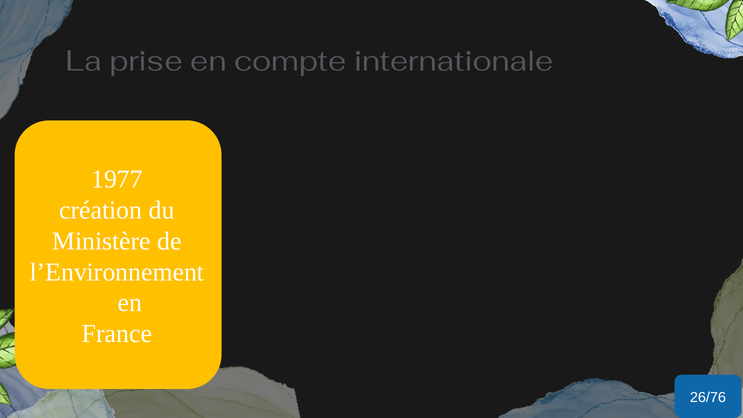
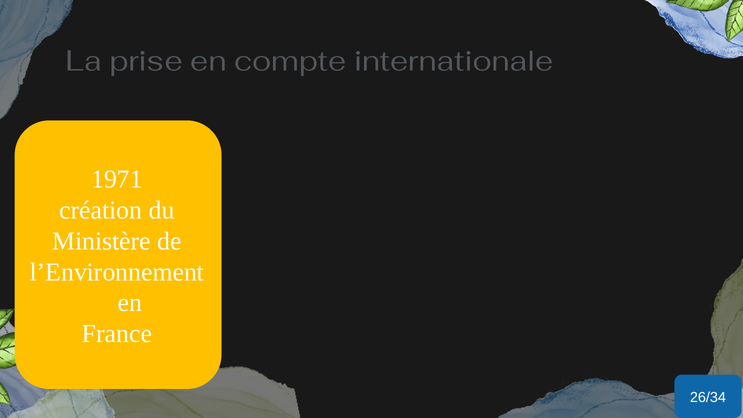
1977: 1977 -> 1971 (117, 179)
26/76: 26/76 -> 26/34 (708, 397)
